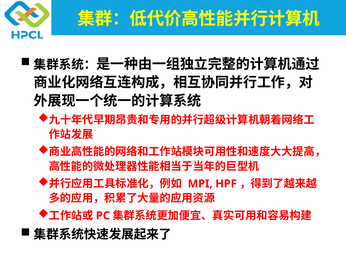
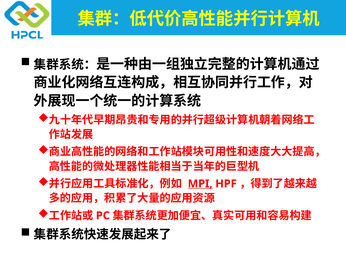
MPI underline: none -> present (200, 183)
